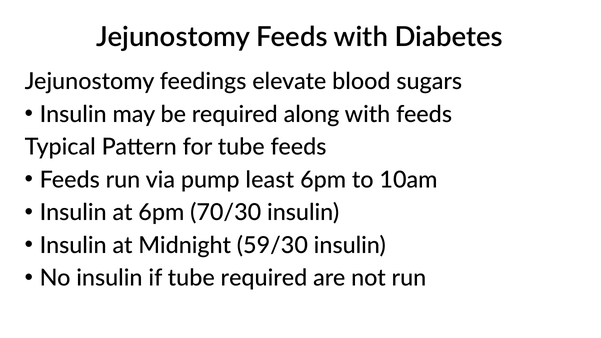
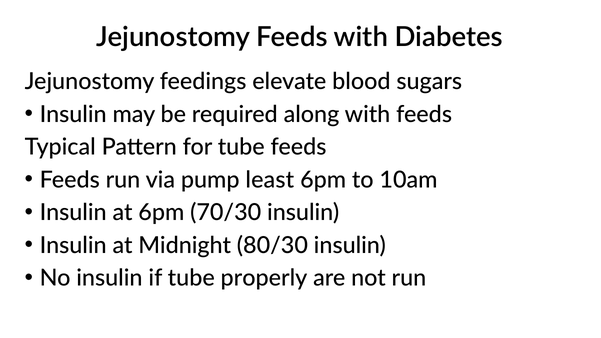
59/30: 59/30 -> 80/30 (272, 246)
tube required: required -> properly (264, 278)
